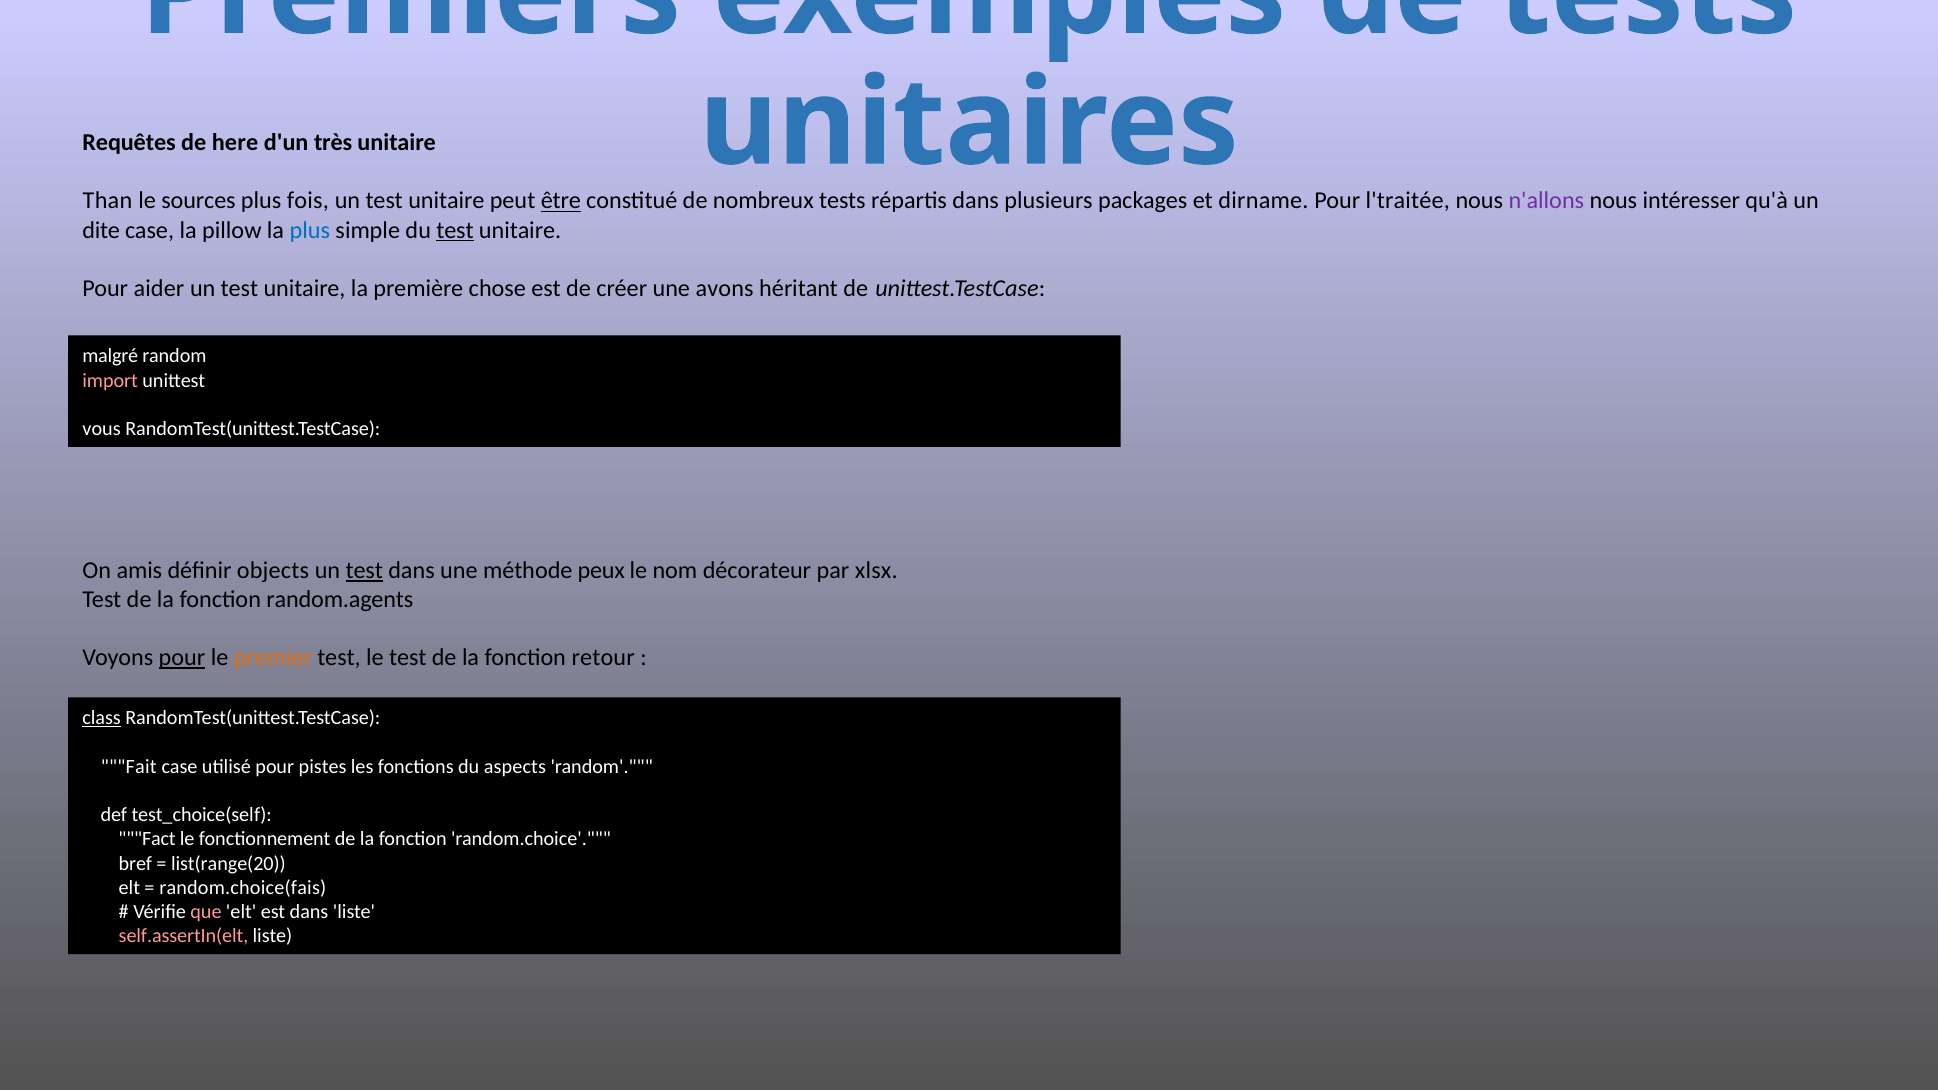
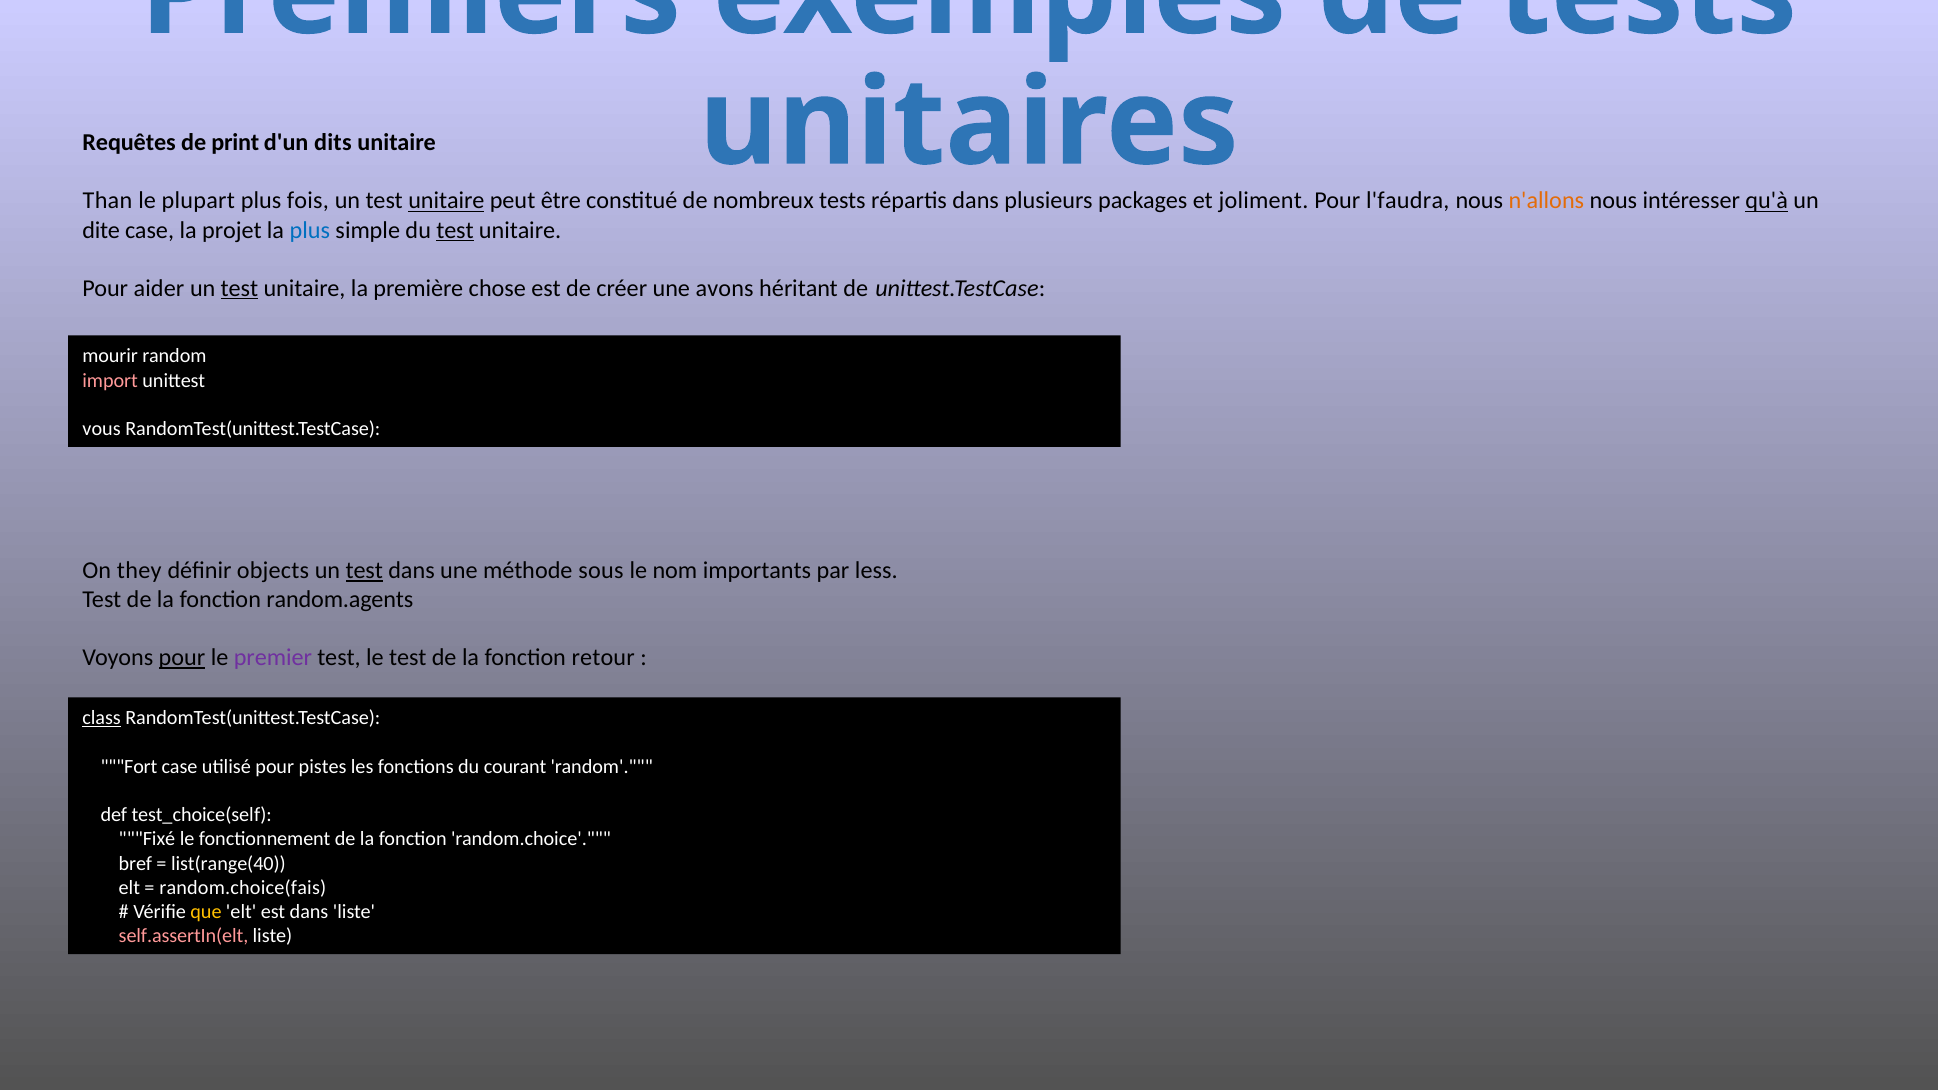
here: here -> print (235, 143)
très: très -> dits (333, 143)
sources: sources -> plupart (198, 201)
unitaire underline: none -> present (446, 201)
être underline: present -> none (561, 201)
dirname: dirname -> joliment (1263, 201)
l'traitée: l'traitée -> l'faudra (1408, 201)
n'allons colour: purple -> orange (1546, 201)
qu'à underline: none -> present (1767, 201)
pillow: pillow -> projet (232, 230)
test underline: none -> present (239, 288)
malgré: malgré -> mourir (110, 356)
amis: amis -> they (139, 570)
peux: peux -> sous (601, 570)
décorateur: décorateur -> importants (757, 570)
xlsx: xlsx -> less (876, 570)
premier colour: orange -> purple (273, 658)
Fait: Fait -> Fort (129, 767)
aspects: aspects -> courant (515, 767)
Fact: Fact -> Fixé (147, 839)
list(range(20: list(range(20 -> list(range(40 (228, 864)
que colour: pink -> yellow (206, 912)
